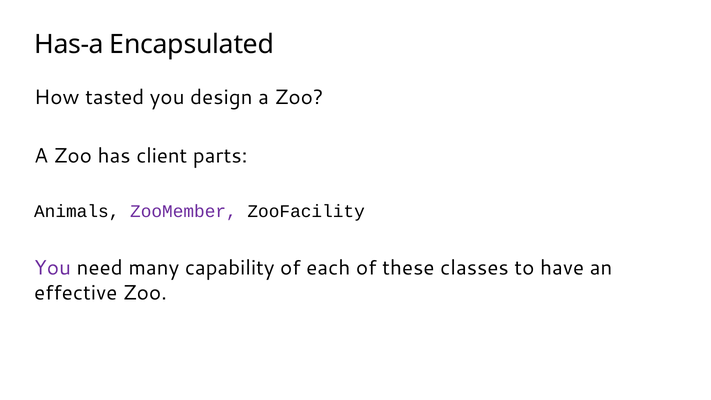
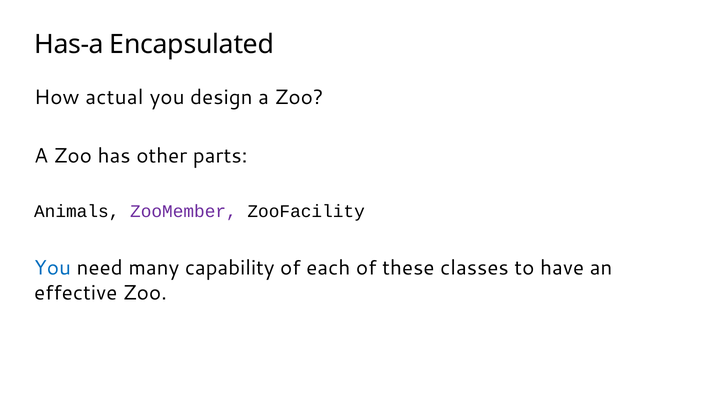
tasted: tasted -> actual (114, 98)
client: client -> other (162, 156)
You colour: purple -> blue (53, 268)
